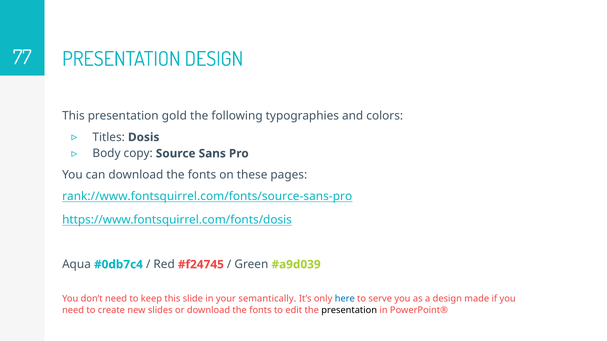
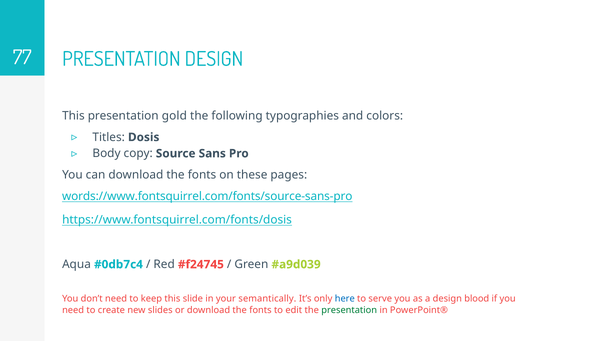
rank://www.fontsquirrel.com/fonts/source-sans-pro: rank://www.fontsquirrel.com/fonts/source-sans-pro -> words://www.fontsquirrel.com/fonts/source-sans-pro (207, 197)
made: made -> blood (477, 299)
presentation colour: black -> green (349, 310)
